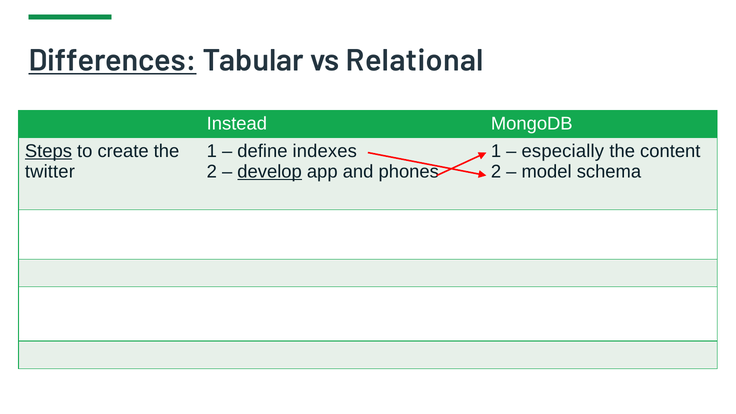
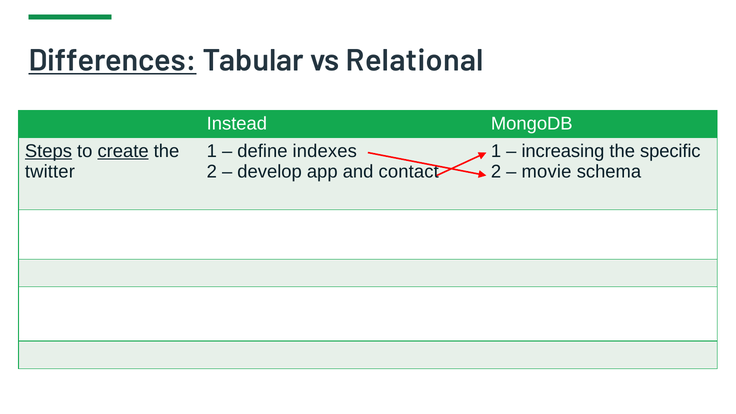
create underline: none -> present (123, 151)
especially: especially -> increasing (563, 151)
content: content -> specific (670, 151)
develop underline: present -> none (270, 172)
phones: phones -> contact (409, 172)
model: model -> movie (546, 172)
